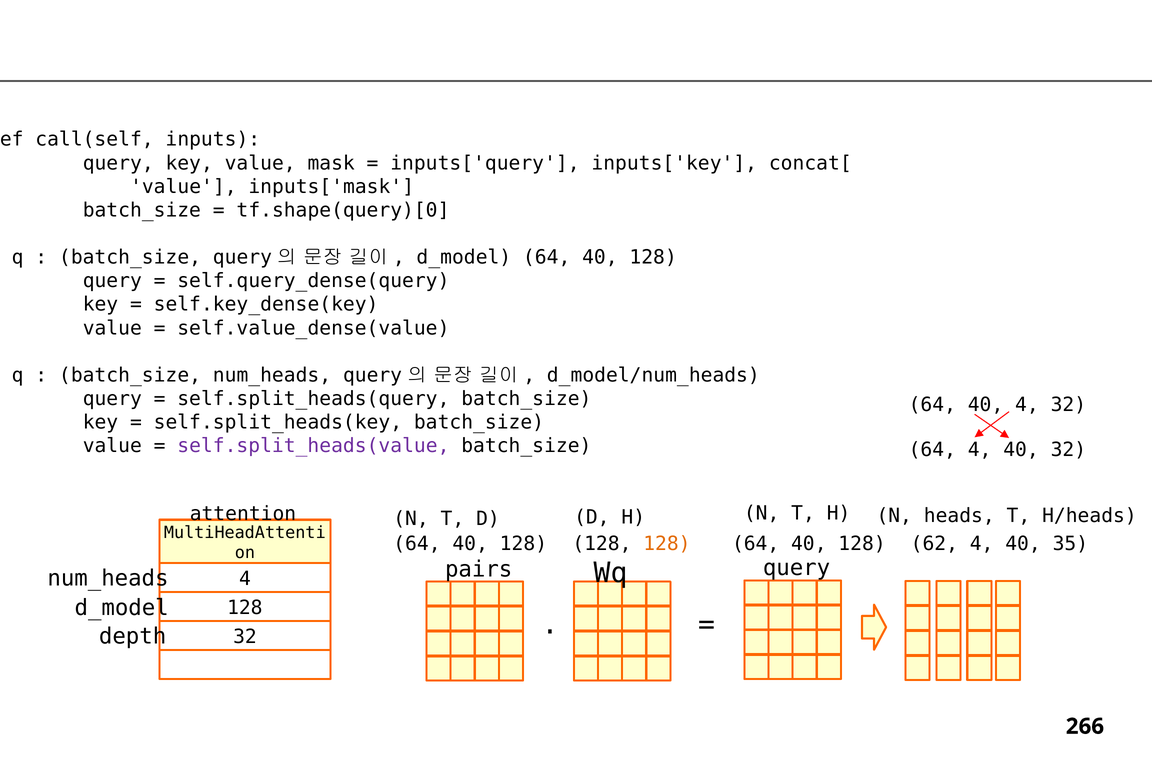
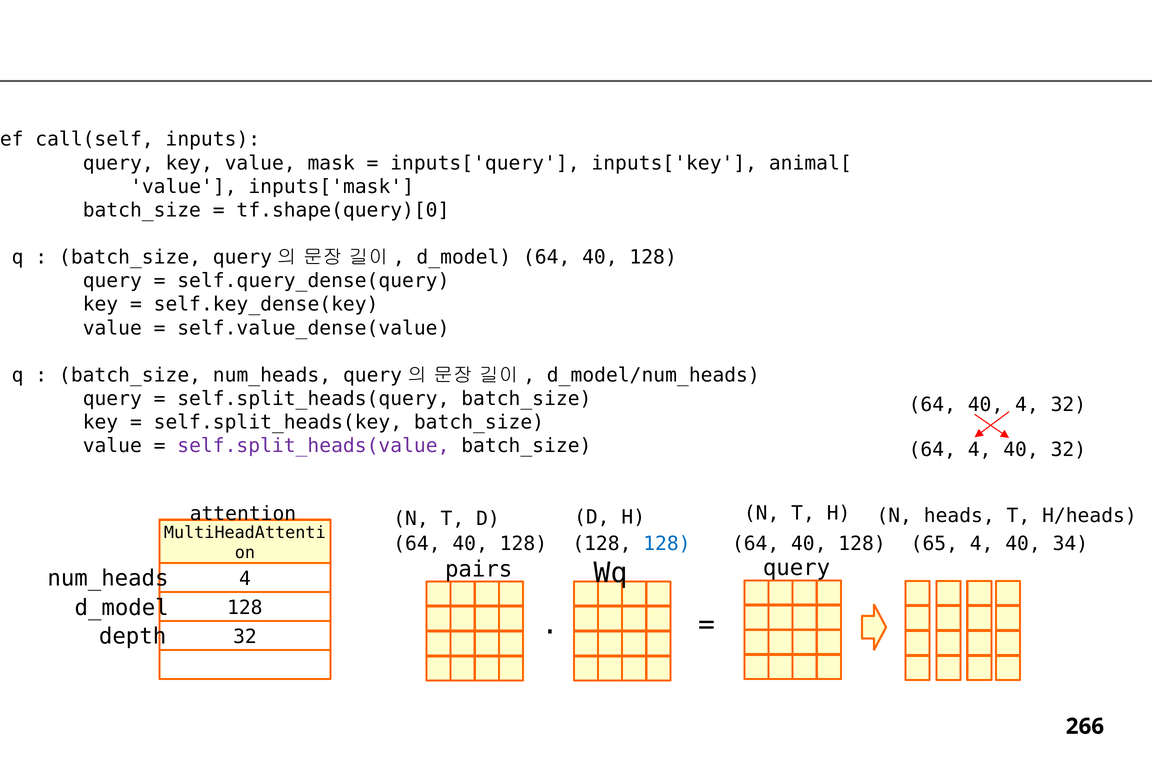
concat[: concat[ -> animal[ (810, 163)
128 colour: orange -> blue (667, 543)
62: 62 -> 65 (934, 543)
35: 35 -> 34 (1070, 543)
